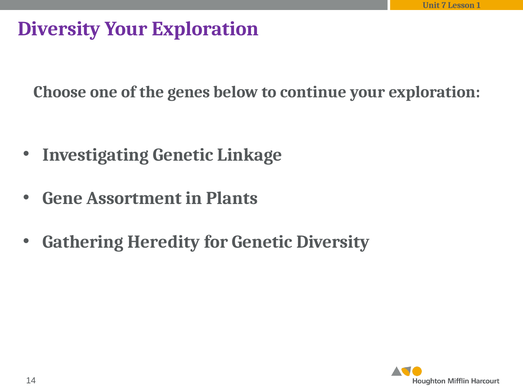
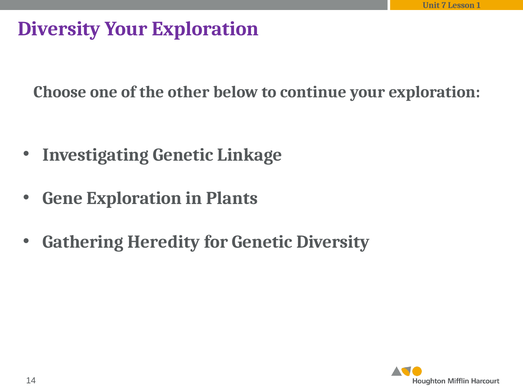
genes: genes -> other (189, 92)
Gene Assortment: Assortment -> Exploration (134, 198)
